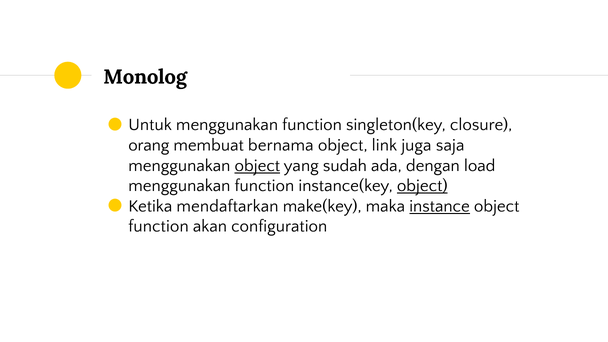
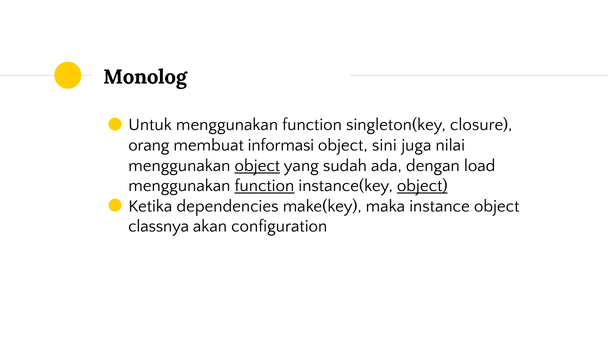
bernama: bernama -> informasi (281, 145)
link: link -> sini (384, 145)
saja: saja -> nilai (450, 145)
function underline: none -> present (264, 186)
mendaftarkan: mendaftarkan -> dependencies (228, 206)
instance underline: present -> none (440, 206)
function: function -> classnya (159, 226)
